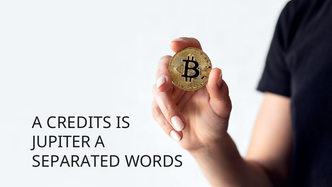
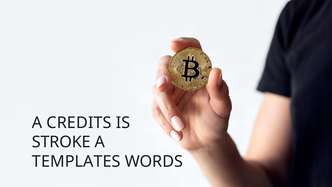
JUPITER: JUPITER -> STROKE (61, 142)
SEPARATED: SEPARATED -> TEMPLATES (76, 161)
